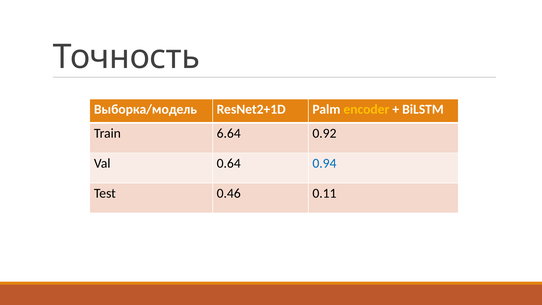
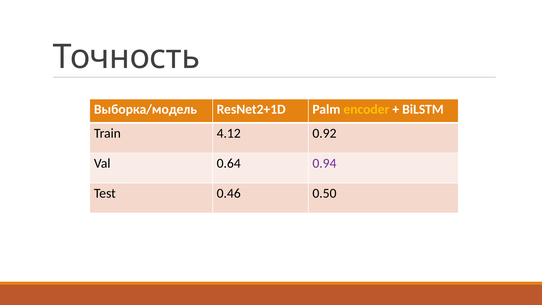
6.64: 6.64 -> 4.12 (229, 133)
0.94 colour: blue -> purple (324, 163)
0.11: 0.11 -> 0.50 (324, 193)
